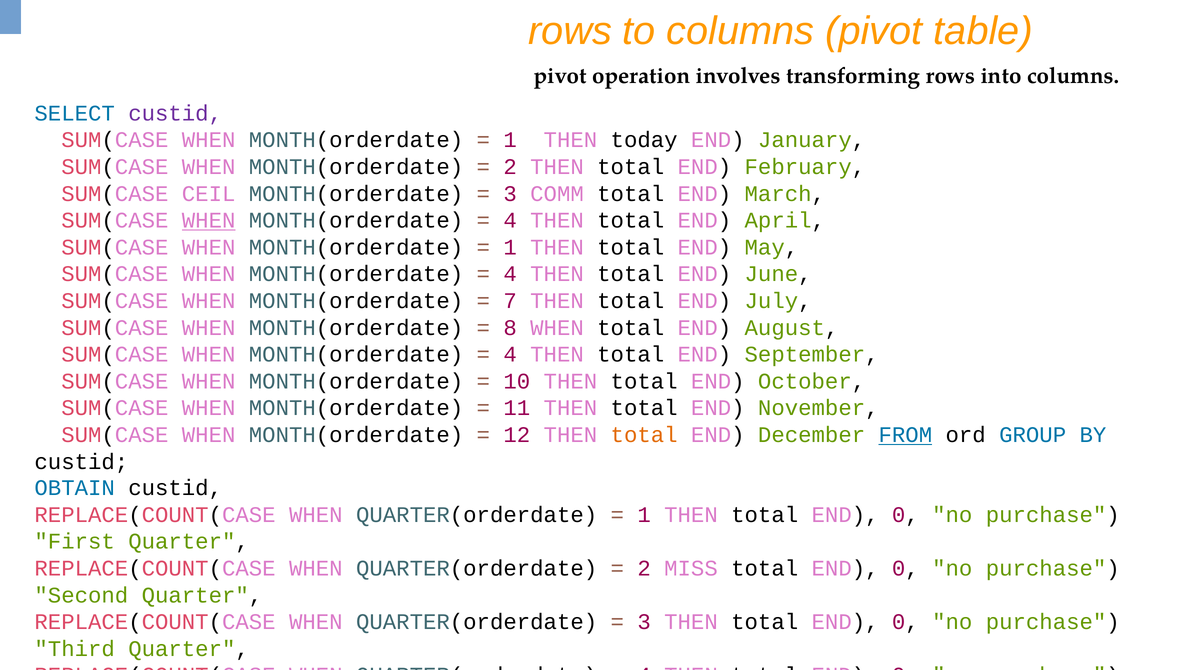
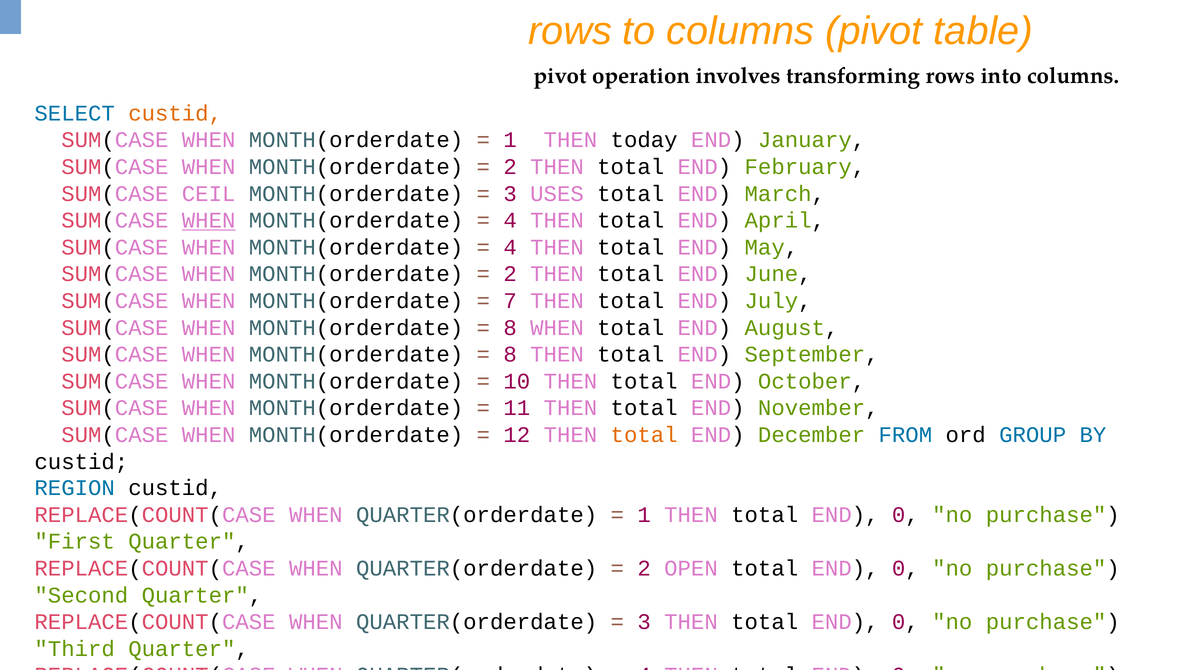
custid colour: purple -> orange (175, 113)
COMM: COMM -> USES (557, 194)
1: 1 -> 4 (510, 247)
4: 4 -> 2 (510, 274)
4: 4 -> 8 (510, 354)
FROM underline: present -> none (905, 435)
OBTAIN: OBTAIN -> REGION (75, 488)
MISS: MISS -> OPEN (691, 568)
